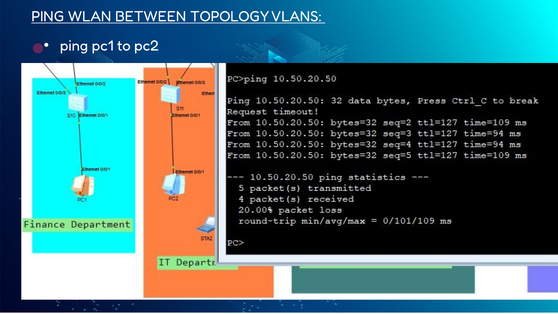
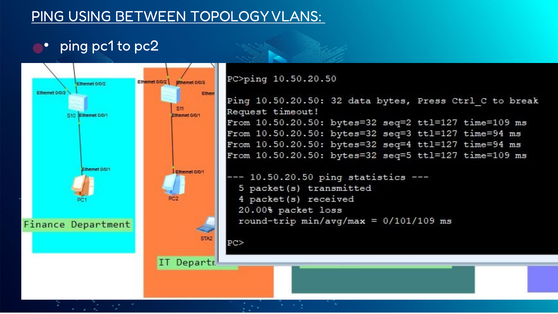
WLAN: WLAN -> USING (90, 16)
